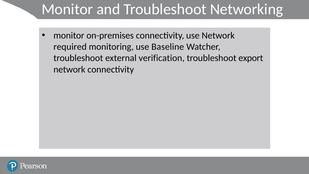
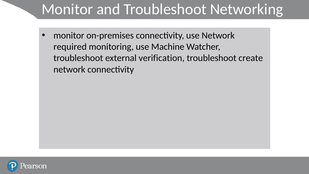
Baseline: Baseline -> Machine (168, 47)
export: export -> create (251, 58)
